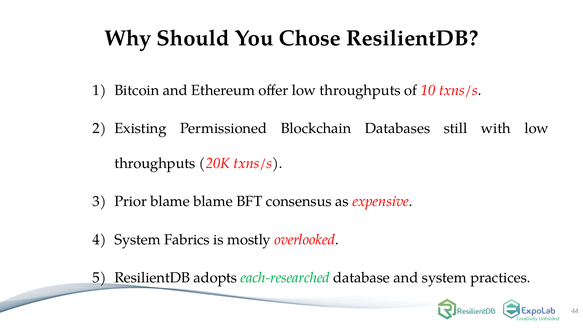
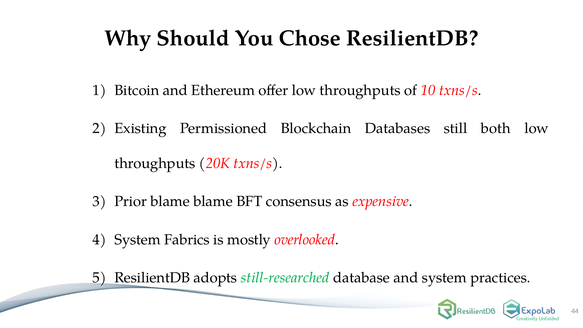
with: with -> both (496, 128)
each-researched: each-researched -> still-researched (285, 277)
